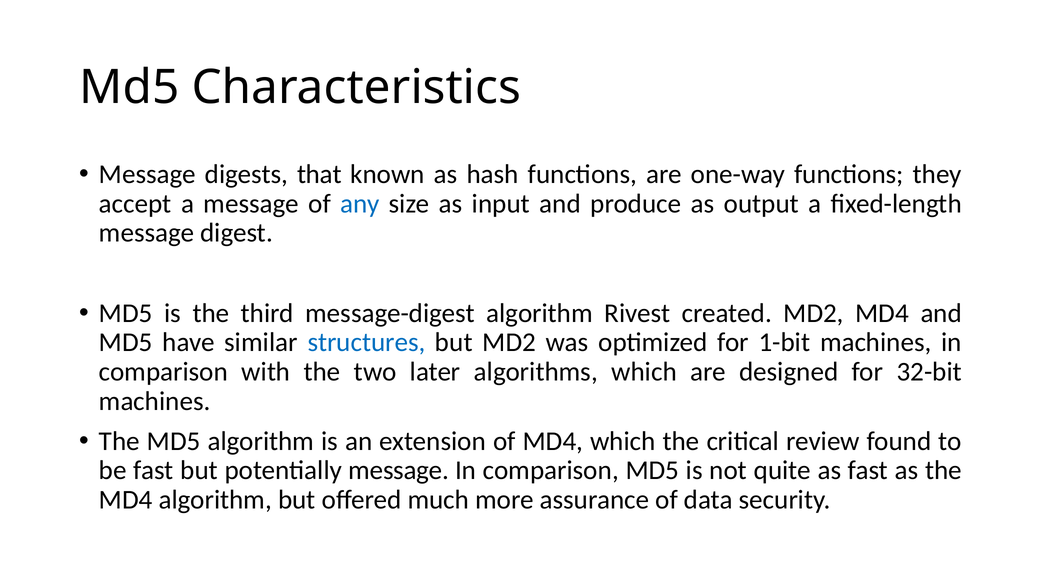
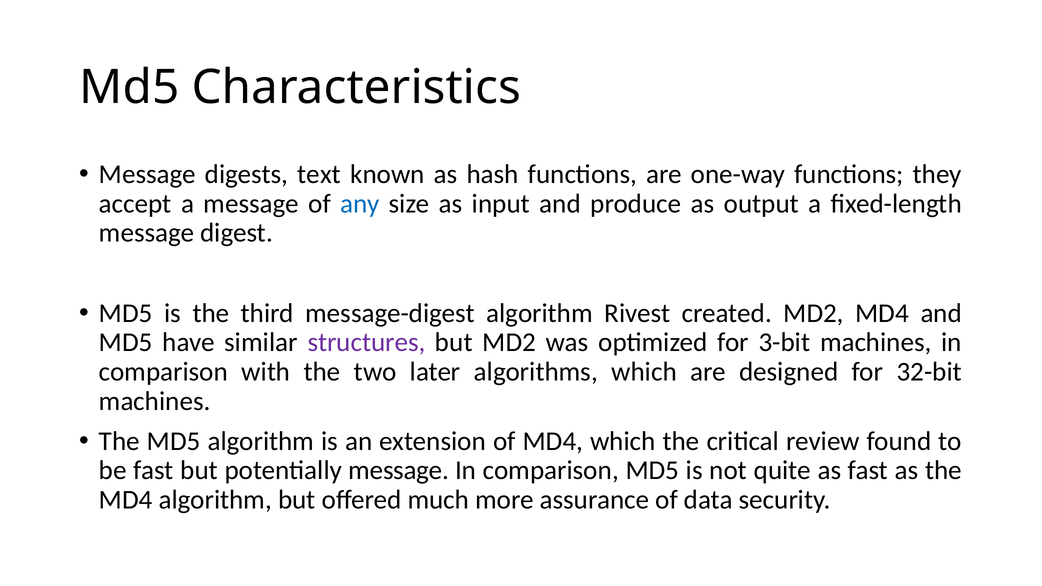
that: that -> text (319, 174)
structures colour: blue -> purple (366, 343)
1-bit: 1-bit -> 3-bit (784, 343)
